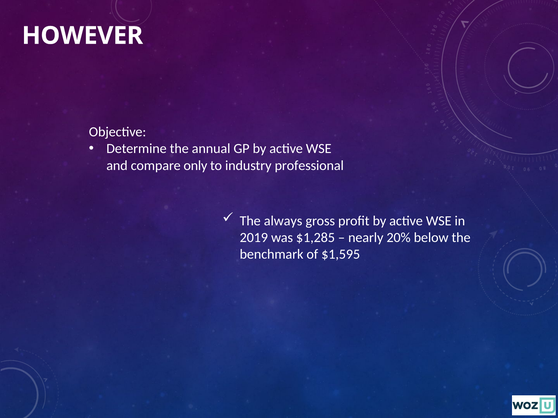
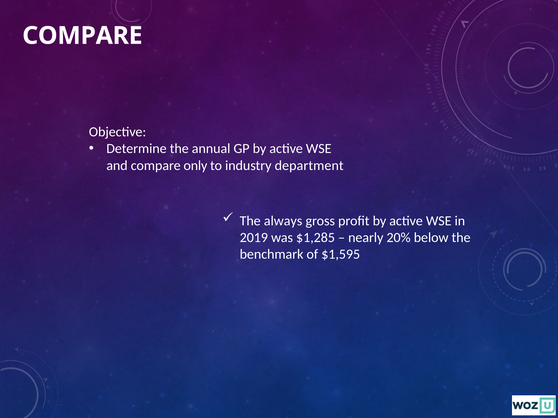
HOWEVER: HOWEVER -> COMPARE (82, 36)
professional: professional -> department (309, 166)
